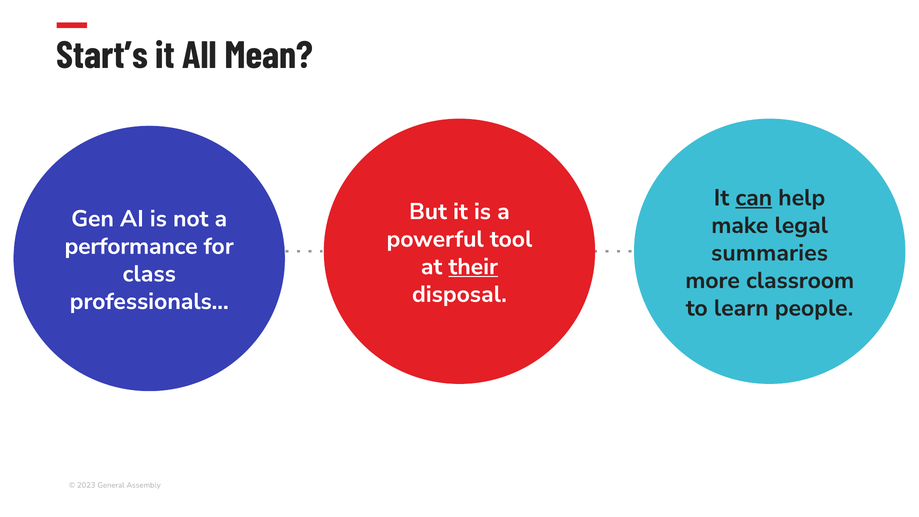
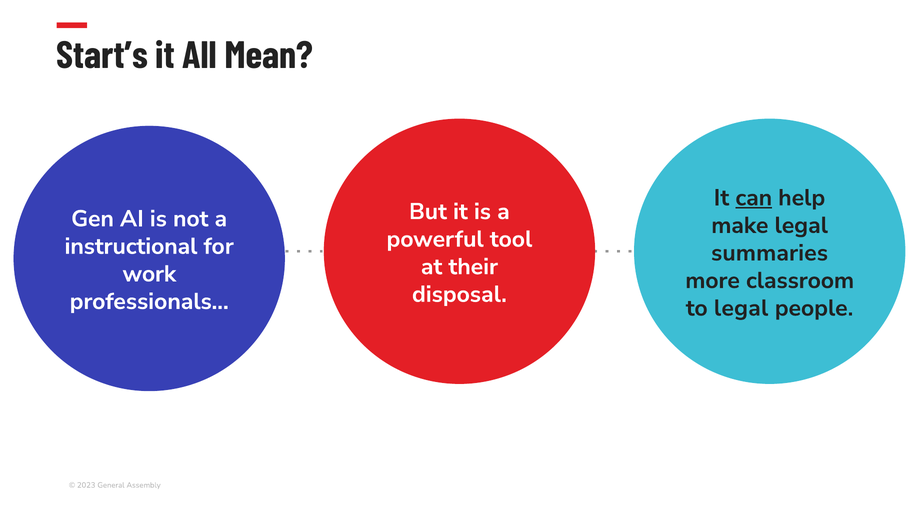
performance: performance -> instructional (131, 246)
their underline: present -> none (473, 267)
class: class -> work (149, 274)
to learn: learn -> legal (741, 308)
